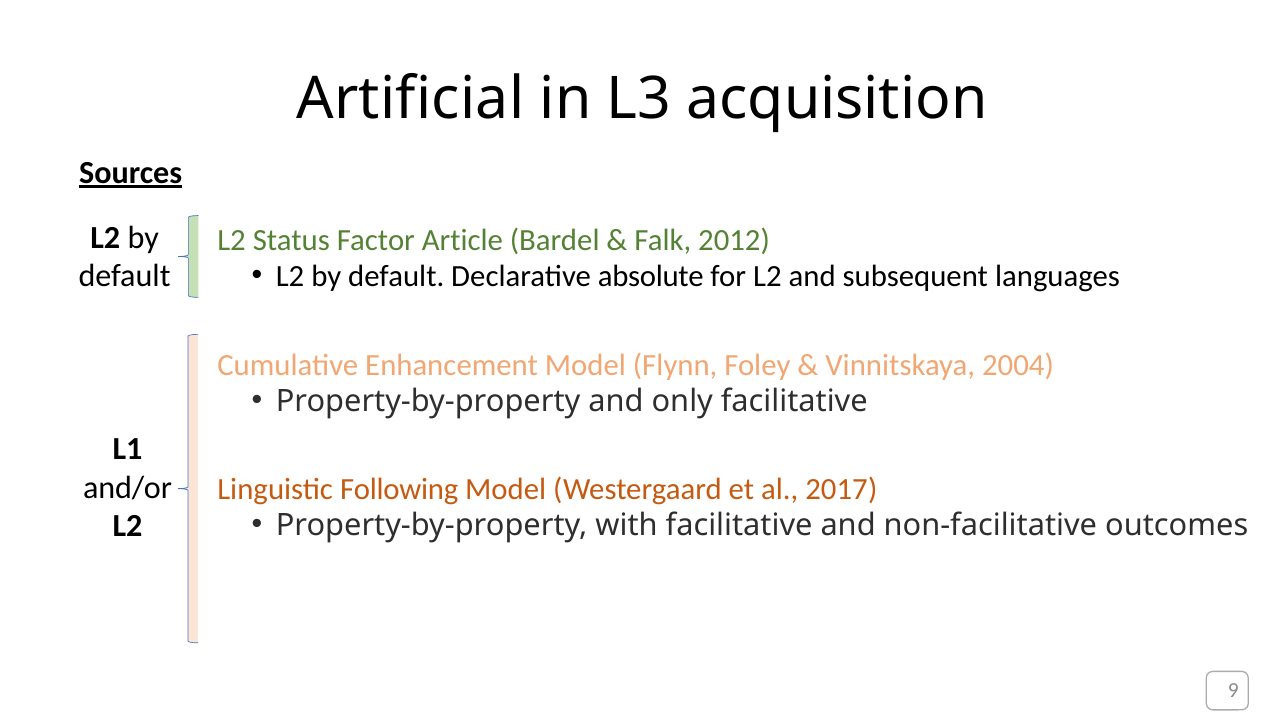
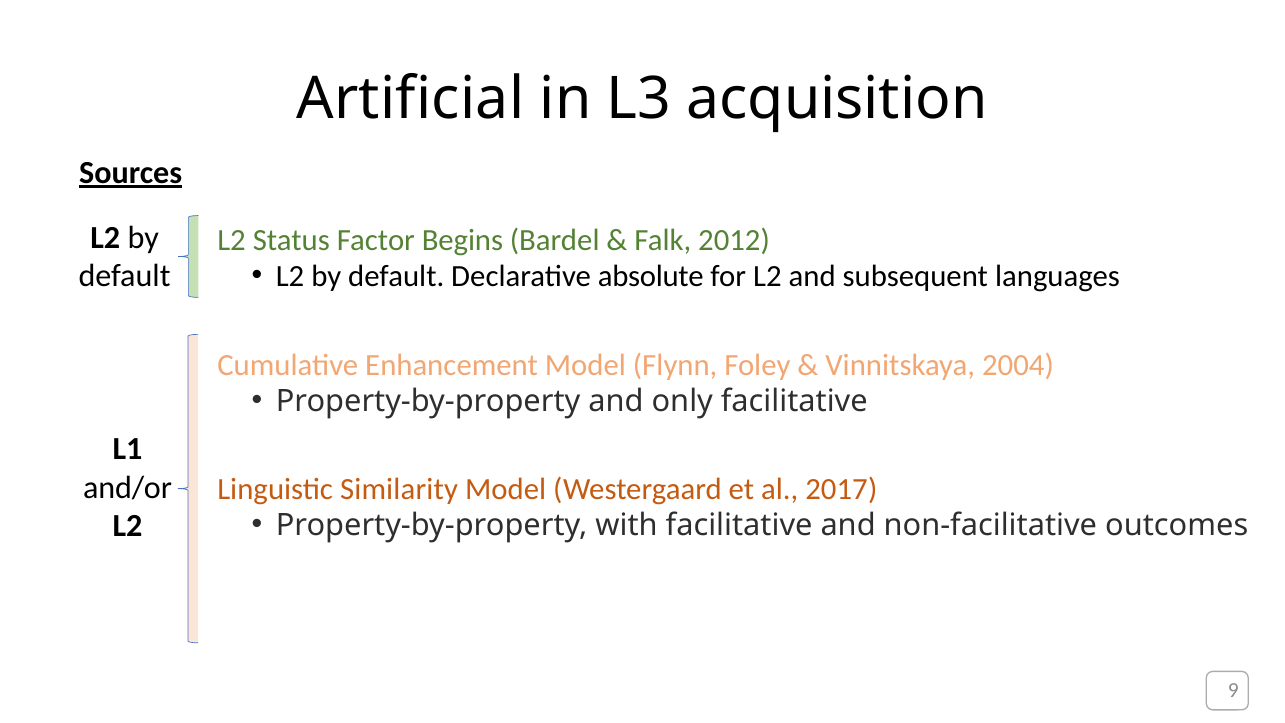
Article: Article -> Begins (462, 240)
Following: Following -> Similarity (399, 489)
